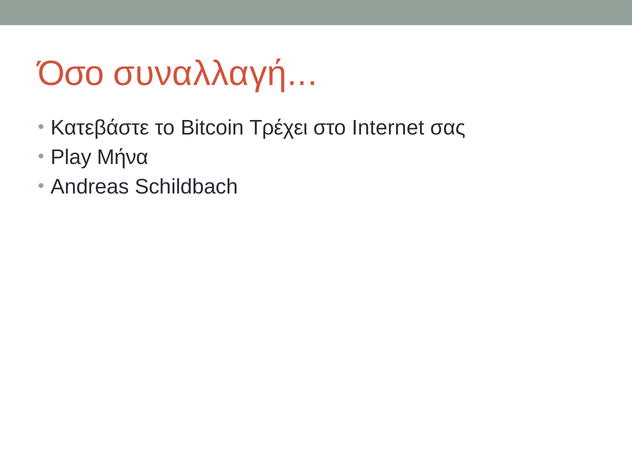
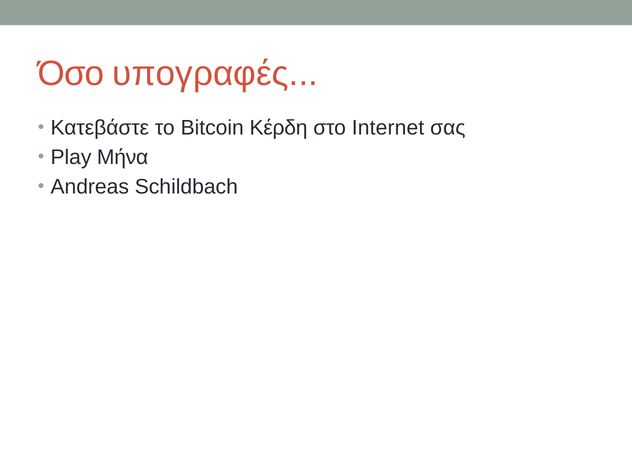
συναλλαγή: συναλλαγή -> υπογραφές (215, 74)
Τρέχει: Τρέχει -> Κέρδη (279, 128)
